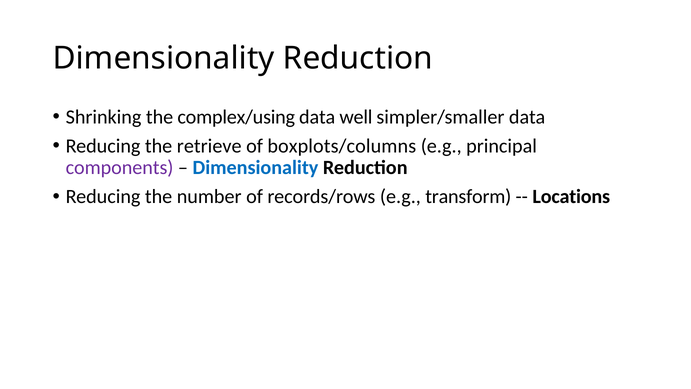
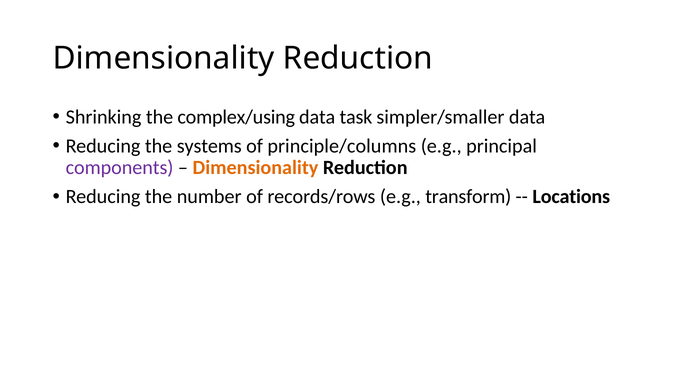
well: well -> task (356, 117)
retrieve: retrieve -> systems (209, 146)
boxplots/columns: boxplots/columns -> principle/columns (342, 146)
Dimensionality colour: blue -> orange (255, 168)
